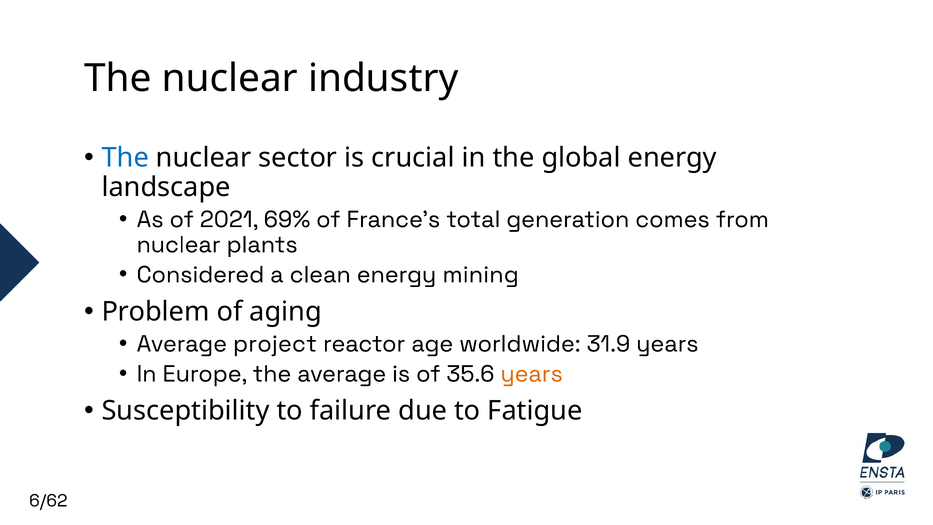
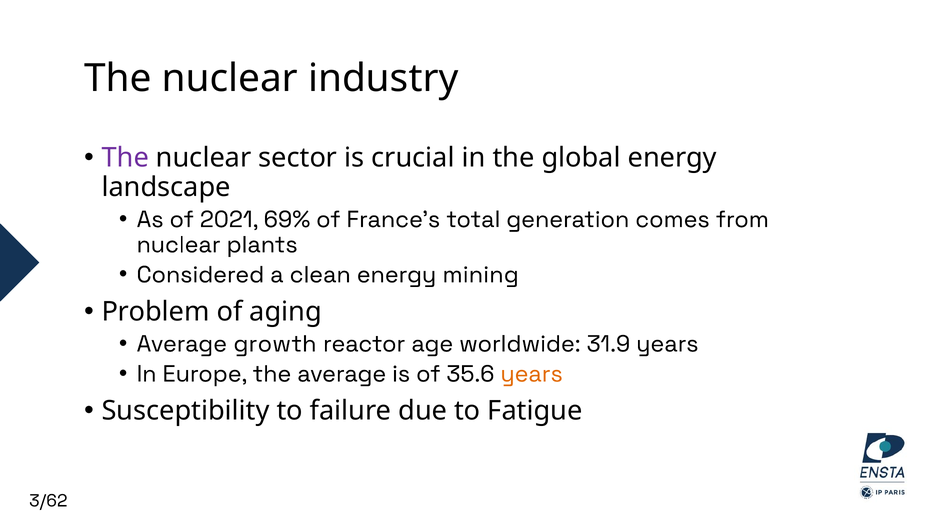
The colour: blue -> purple (125, 158)
project: project -> growth (275, 344)
6/62: 6/62 -> 3/62 (48, 500)
